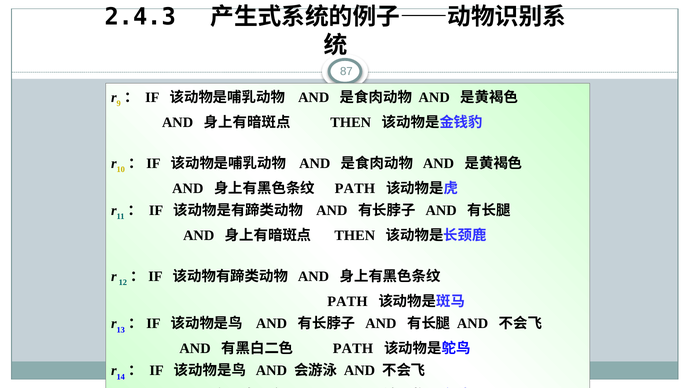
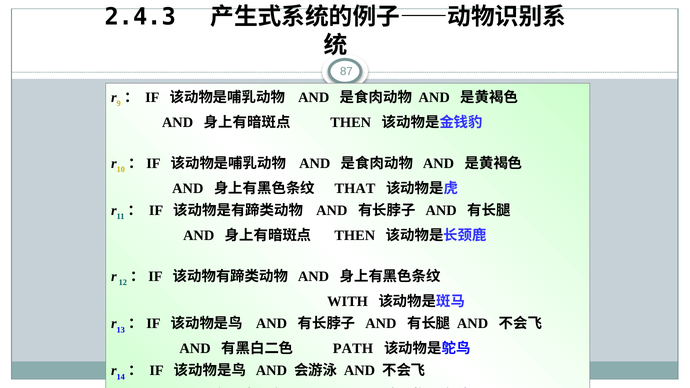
PATH: PATH -> THAT (355, 188)
PATH: PATH -> WITH (348, 301)
